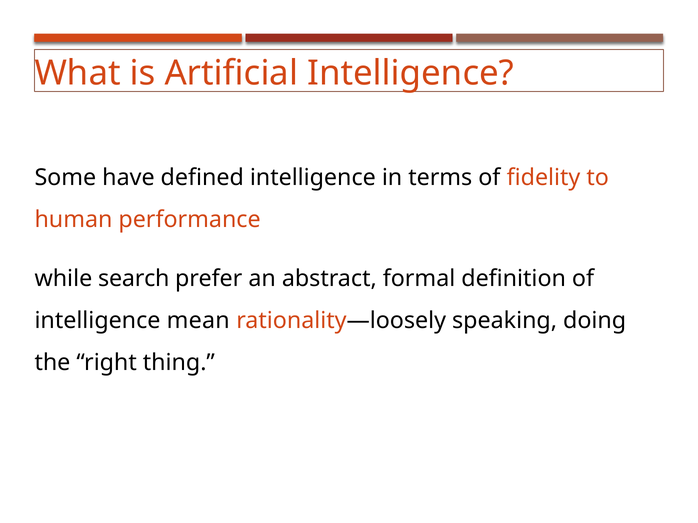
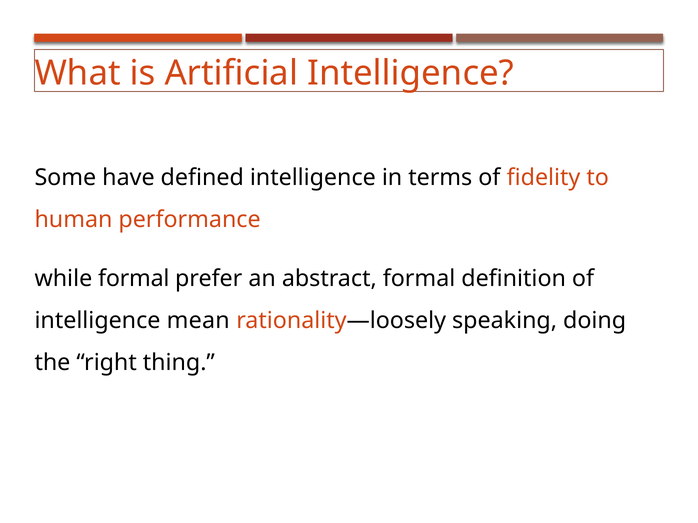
while search: search -> formal (134, 279)
